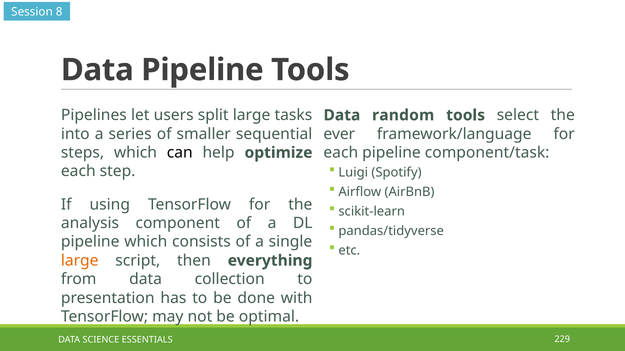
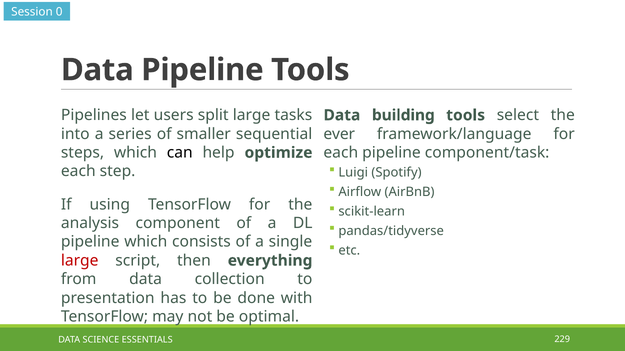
8: 8 -> 0 (59, 12)
random: random -> building (403, 115)
large colour: orange -> red (80, 261)
